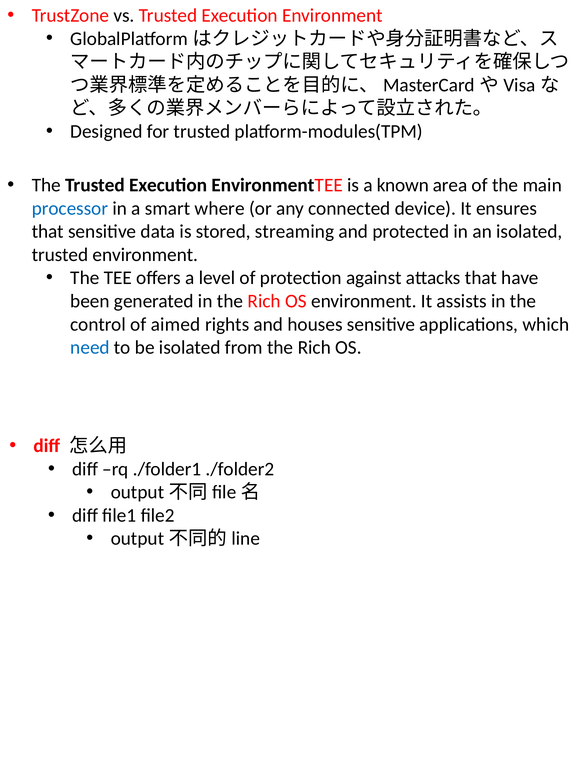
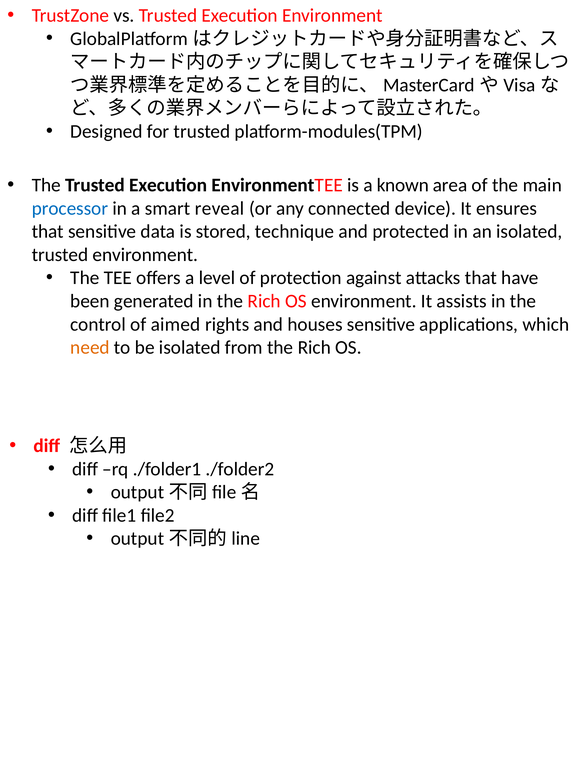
where: where -> reveal (220, 208)
streaming: streaming -> technique (295, 231)
need colour: blue -> orange (90, 347)
